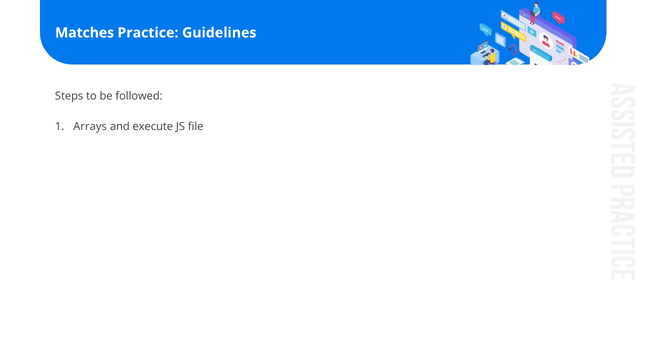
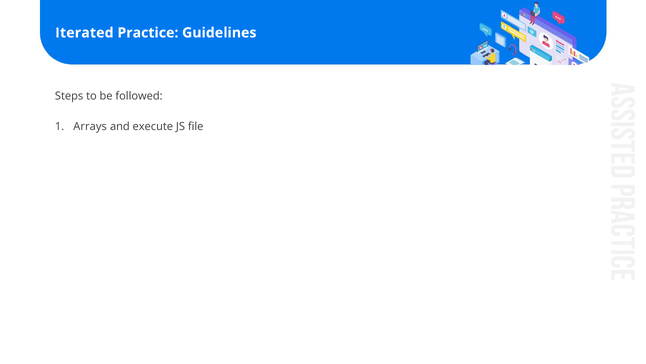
Matches: Matches -> Iterated (84, 33)
